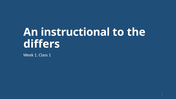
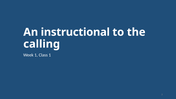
differs: differs -> calling (42, 44)
